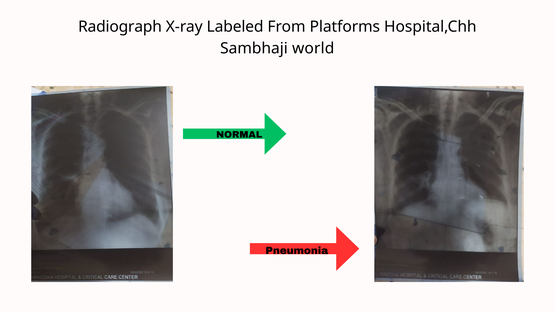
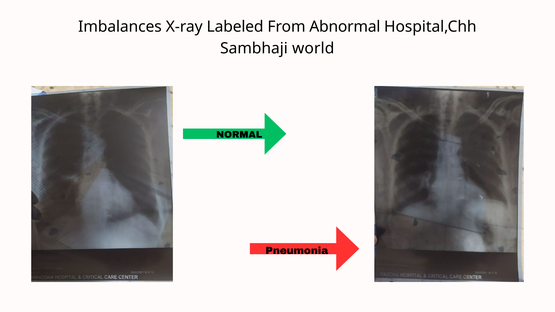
Radiograph: Radiograph -> Imbalances (120, 27)
Platforms: Platforms -> Abnormal (345, 27)
